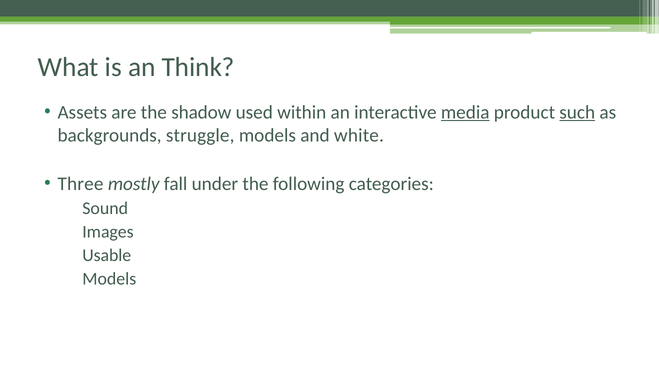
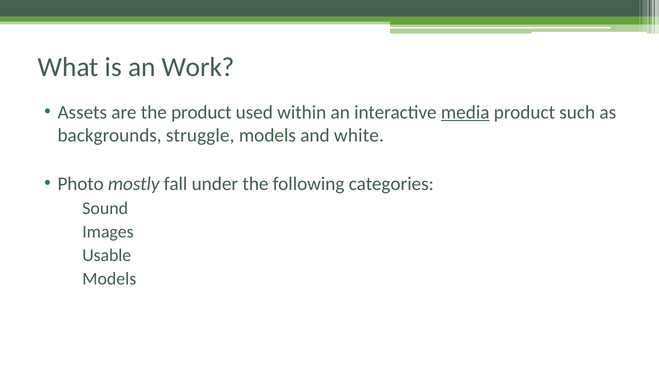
Think: Think -> Work (198, 67)
the shadow: shadow -> product (201, 112)
such underline: present -> none (577, 112)
Three: Three -> Photo (81, 184)
